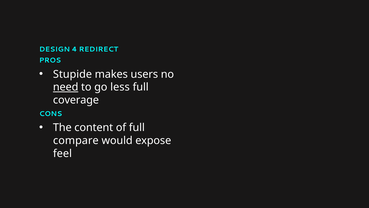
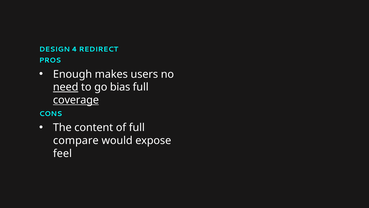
Stupide: Stupide -> Enough (73, 74)
less: less -> bias (120, 87)
coverage underline: none -> present (76, 100)
